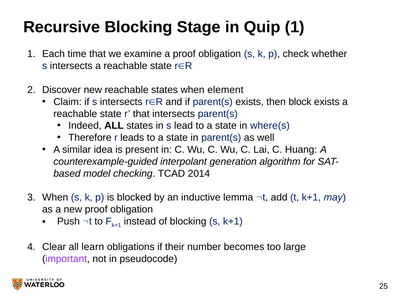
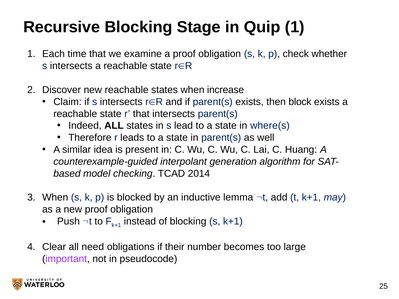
element: element -> increase (226, 90)
learn: learn -> need (93, 247)
